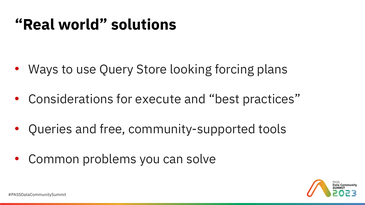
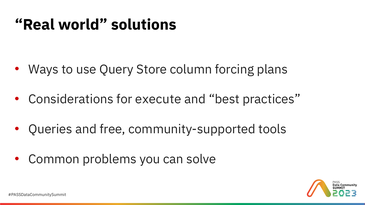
looking: looking -> column (191, 70)
